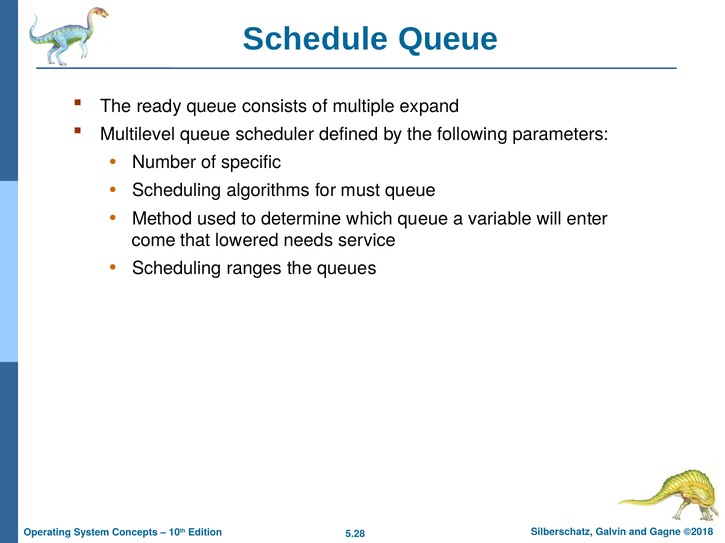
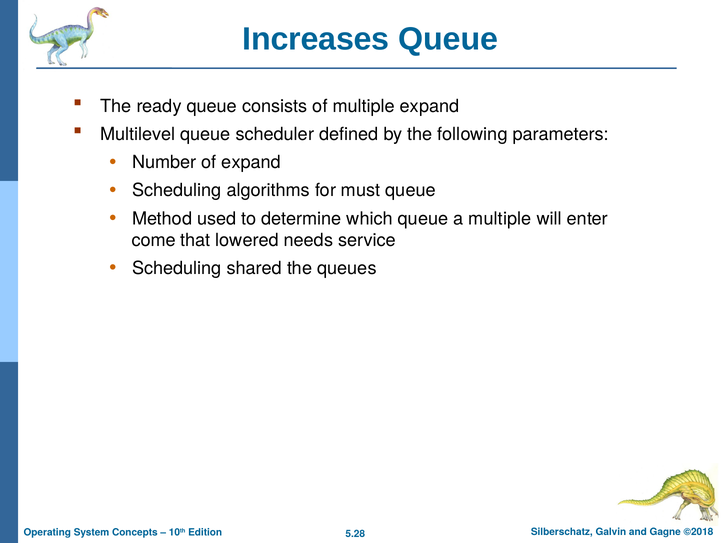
Schedule: Schedule -> Increases (316, 39)
of specific: specific -> expand (251, 163)
a variable: variable -> multiple (500, 219)
ranges: ranges -> shared (254, 269)
